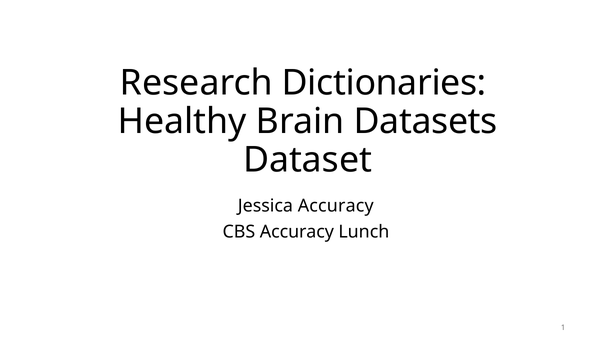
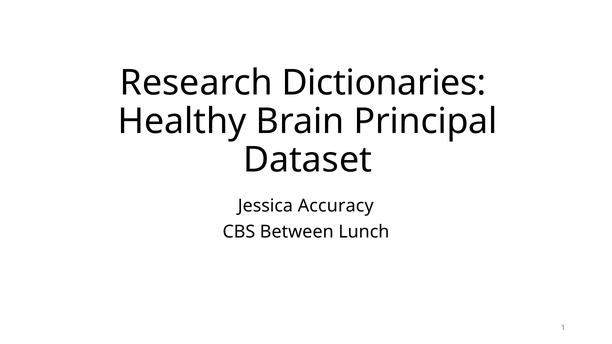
Datasets: Datasets -> Principal (426, 122)
CBS Accuracy: Accuracy -> Between (297, 232)
